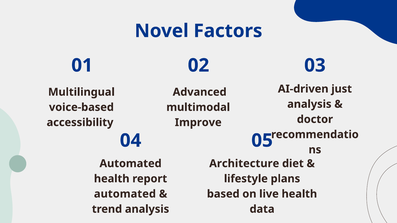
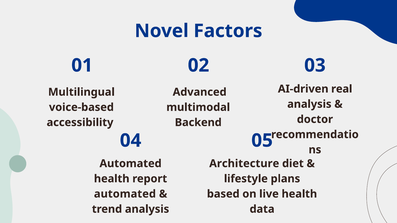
just: just -> real (342, 89)
Improve: Improve -> Backend (198, 123)
